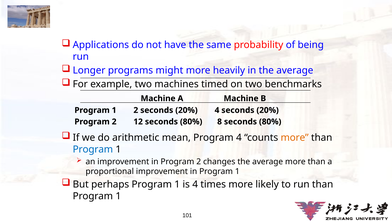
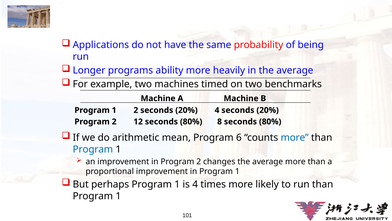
might: might -> ability (169, 70)
Program 4: 4 -> 6 (239, 137)
more colour: orange -> blue (295, 137)
